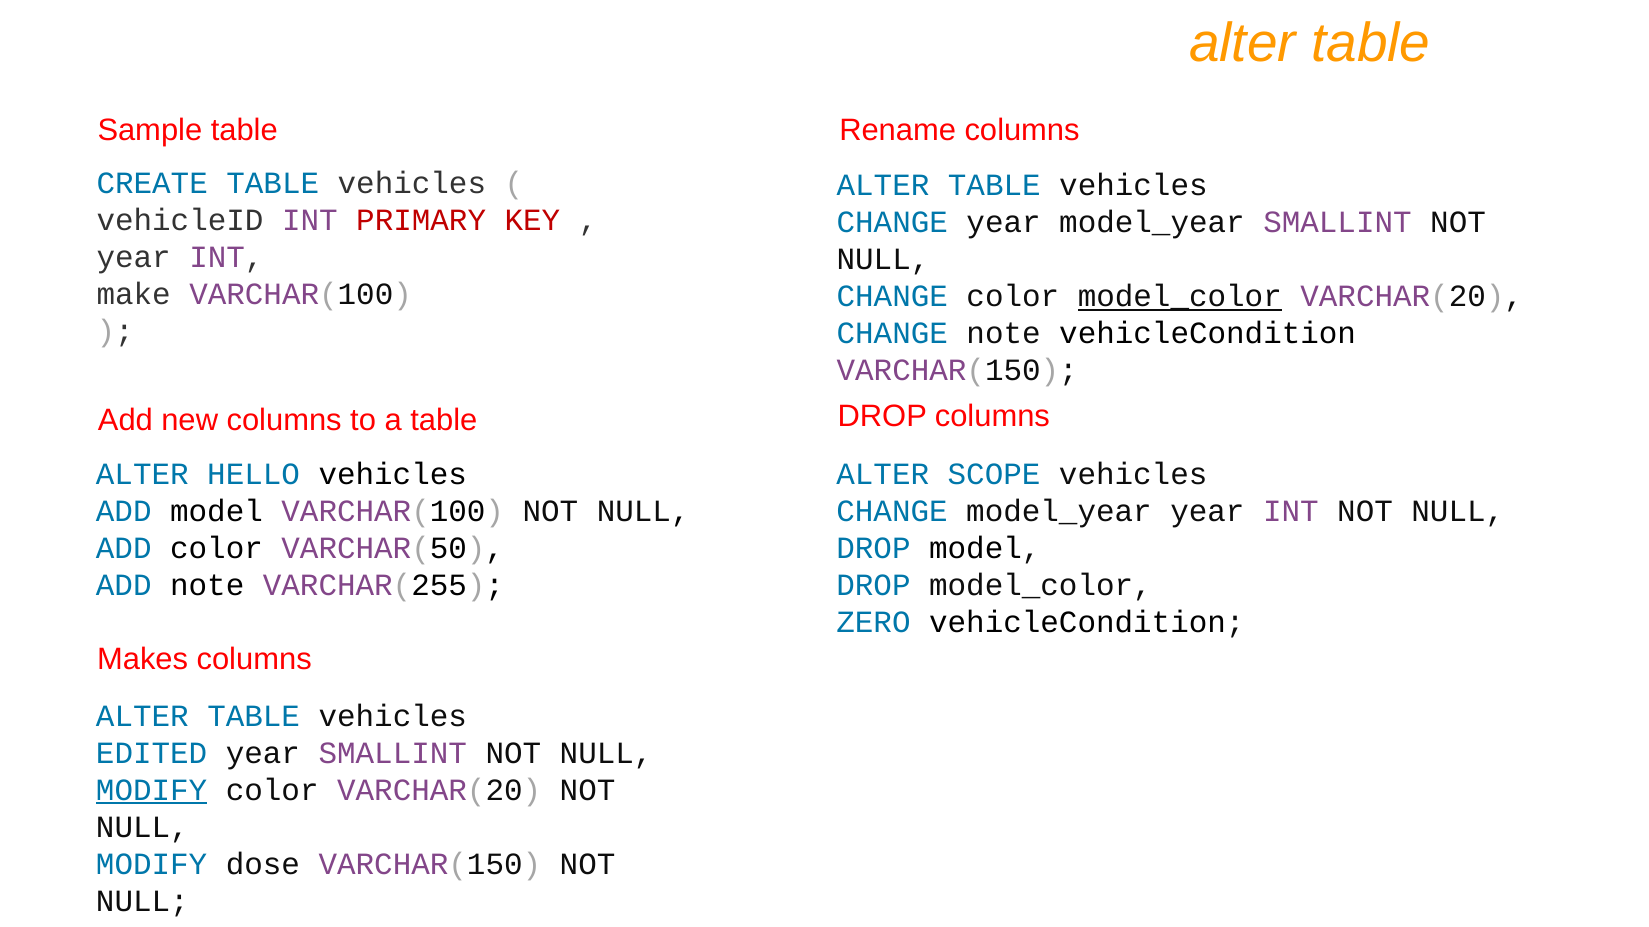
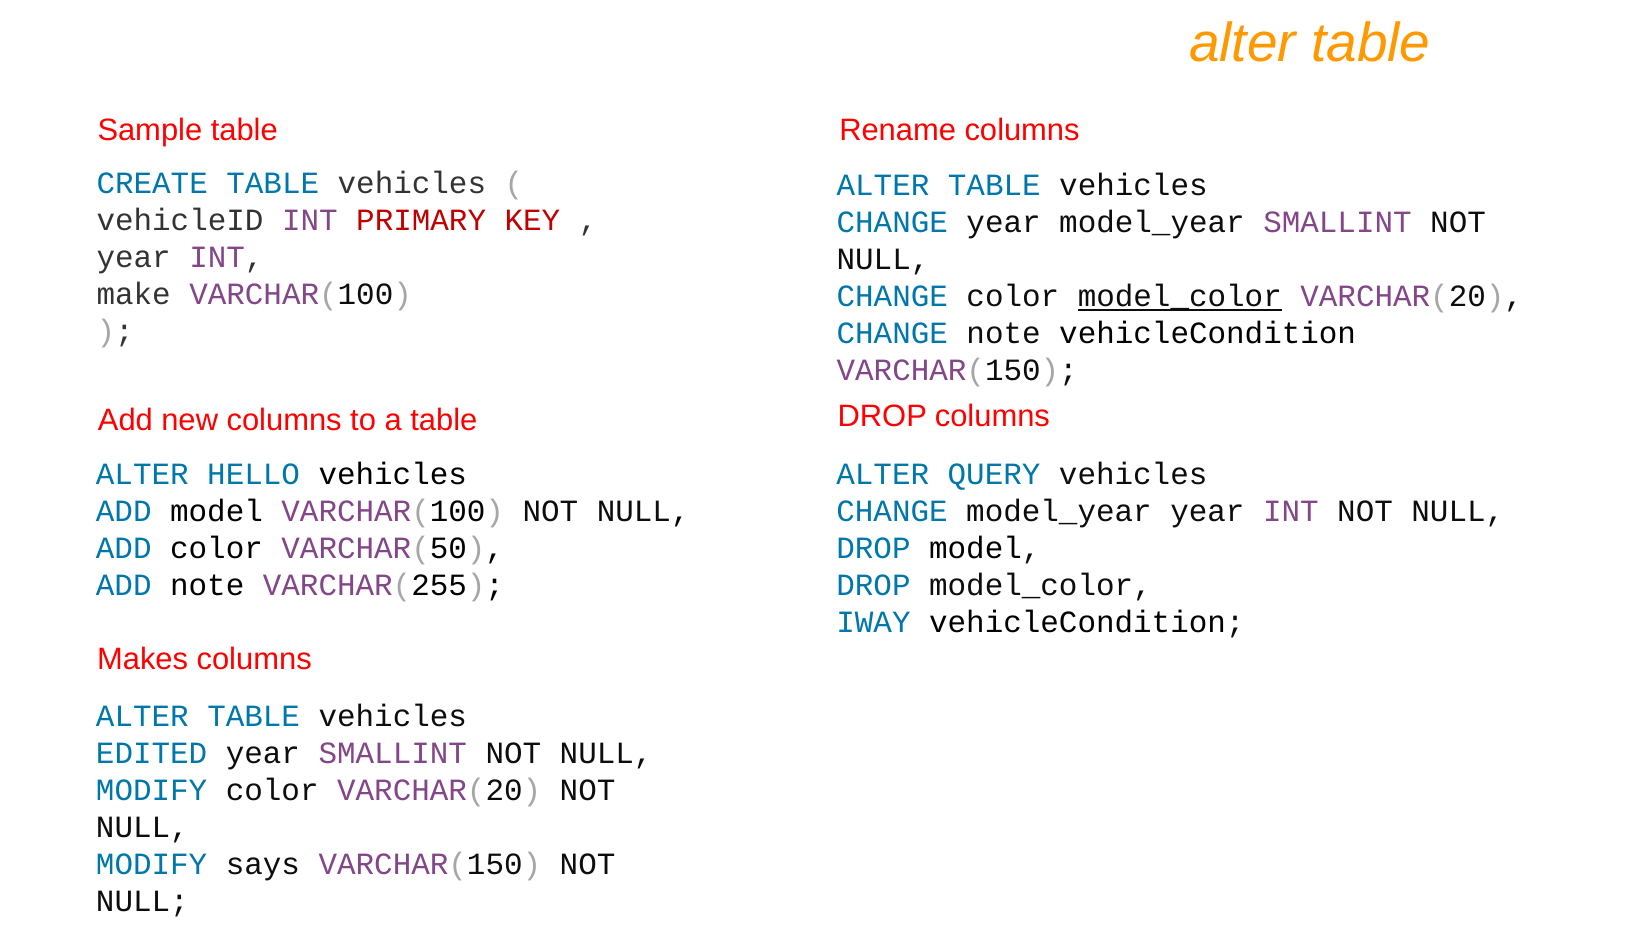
SCOPE: SCOPE -> QUERY (994, 474)
ZERO: ZERO -> IWAY (873, 623)
MODIFY underline: present -> none (152, 791)
dose: dose -> says (263, 865)
